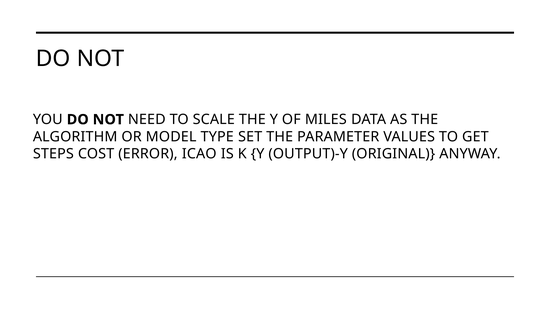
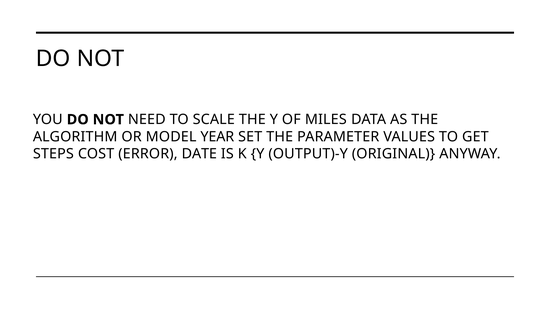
TYPE: TYPE -> YEAR (217, 137)
ICAO: ICAO -> DATE (199, 154)
